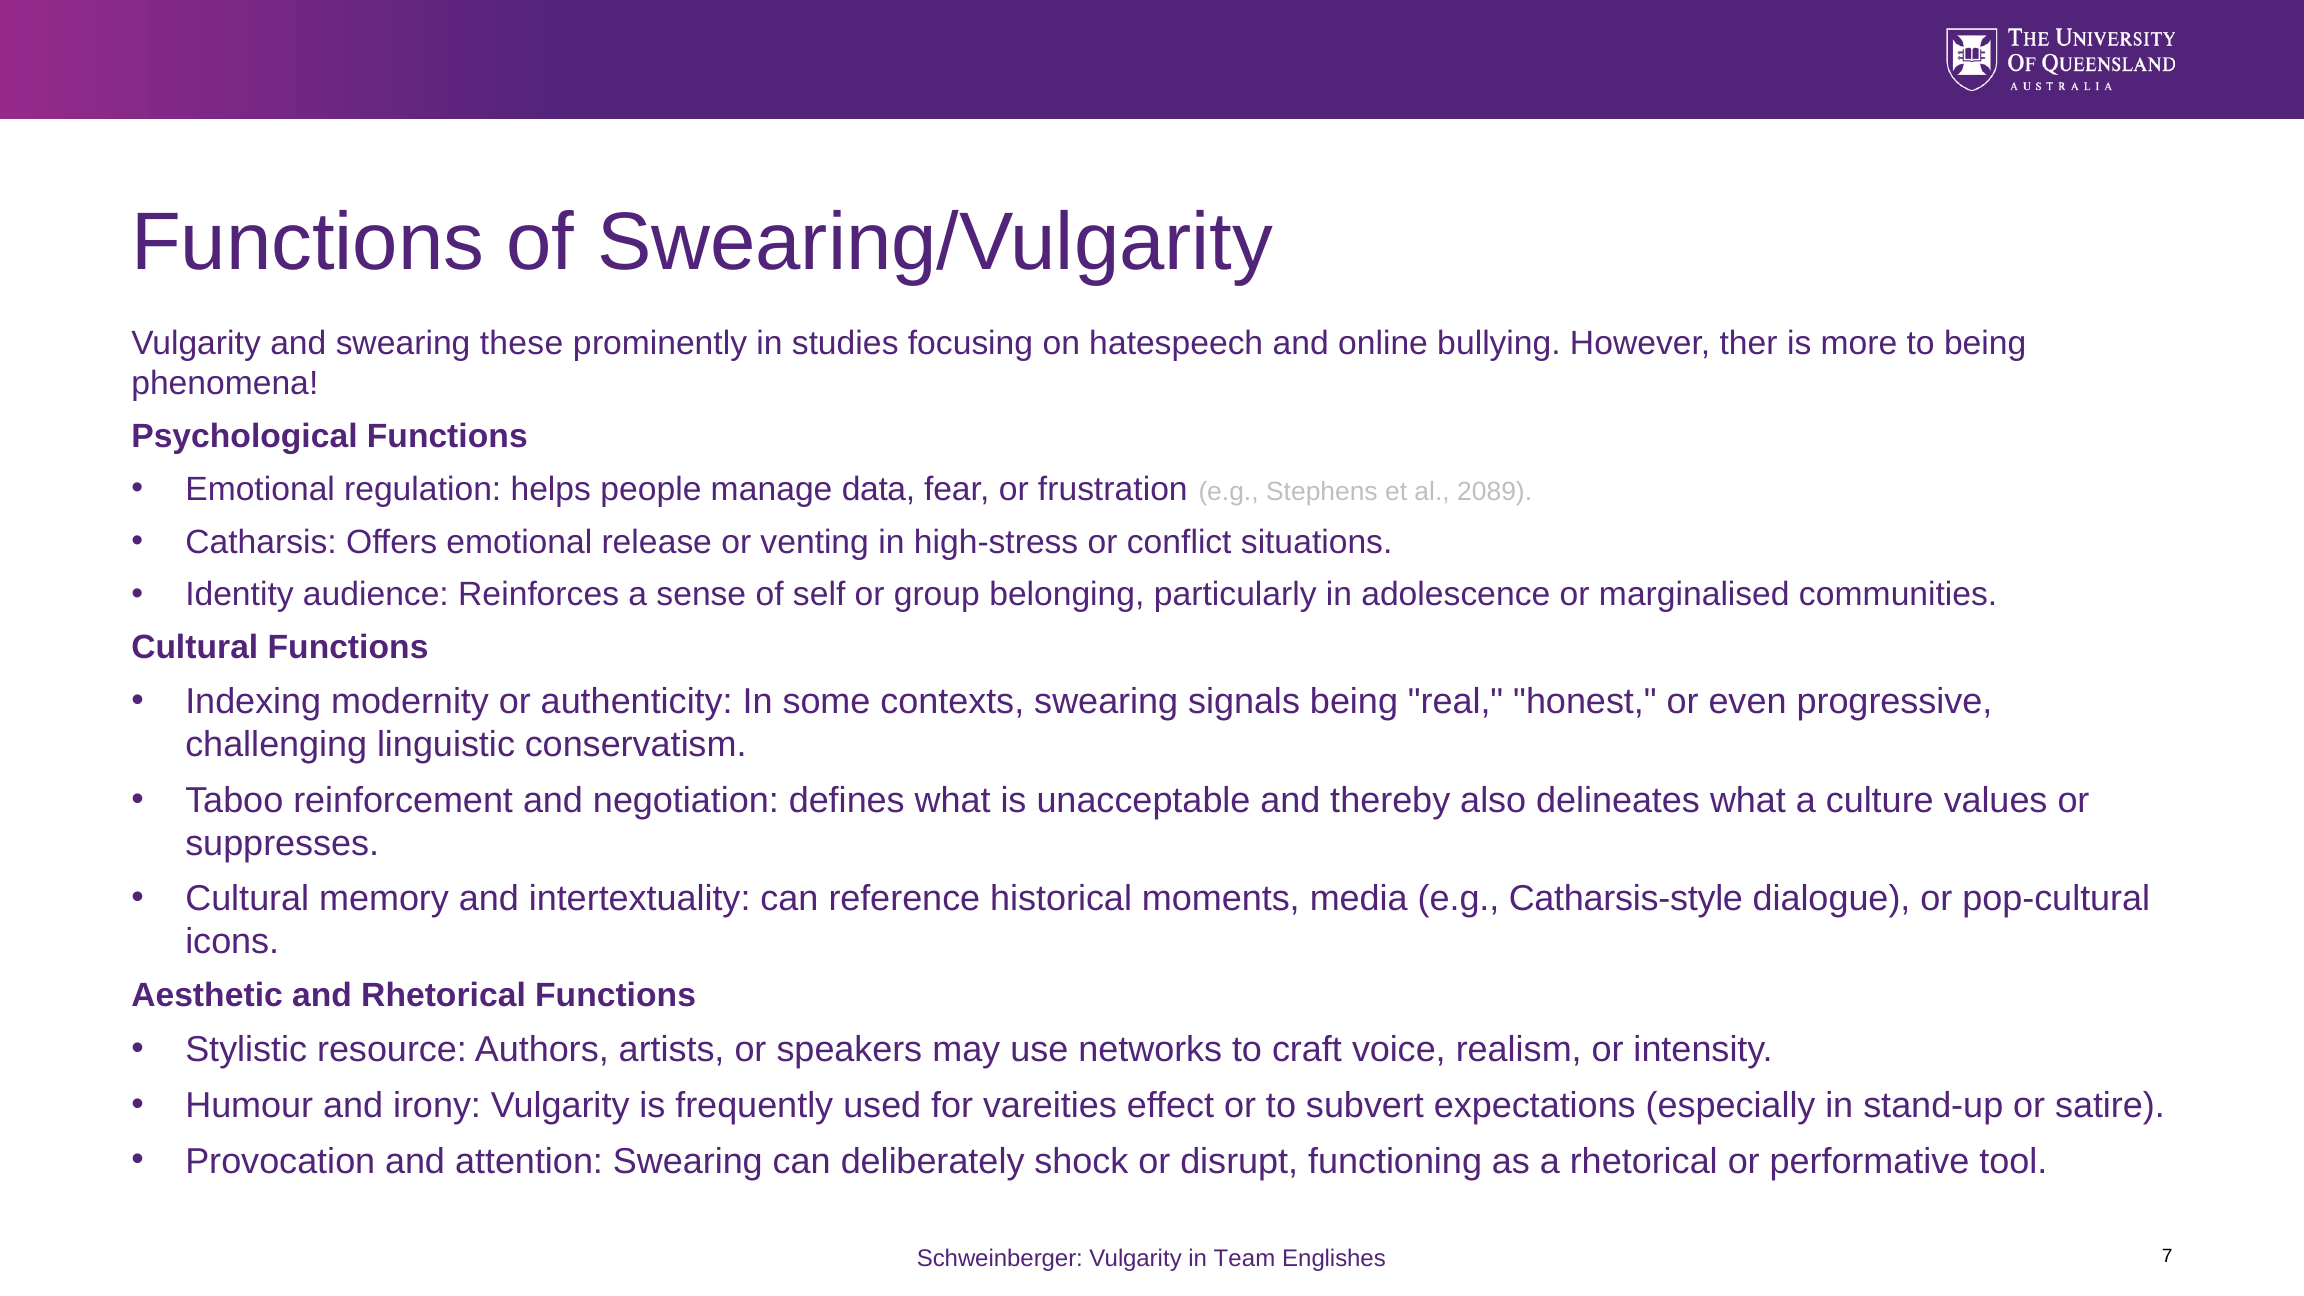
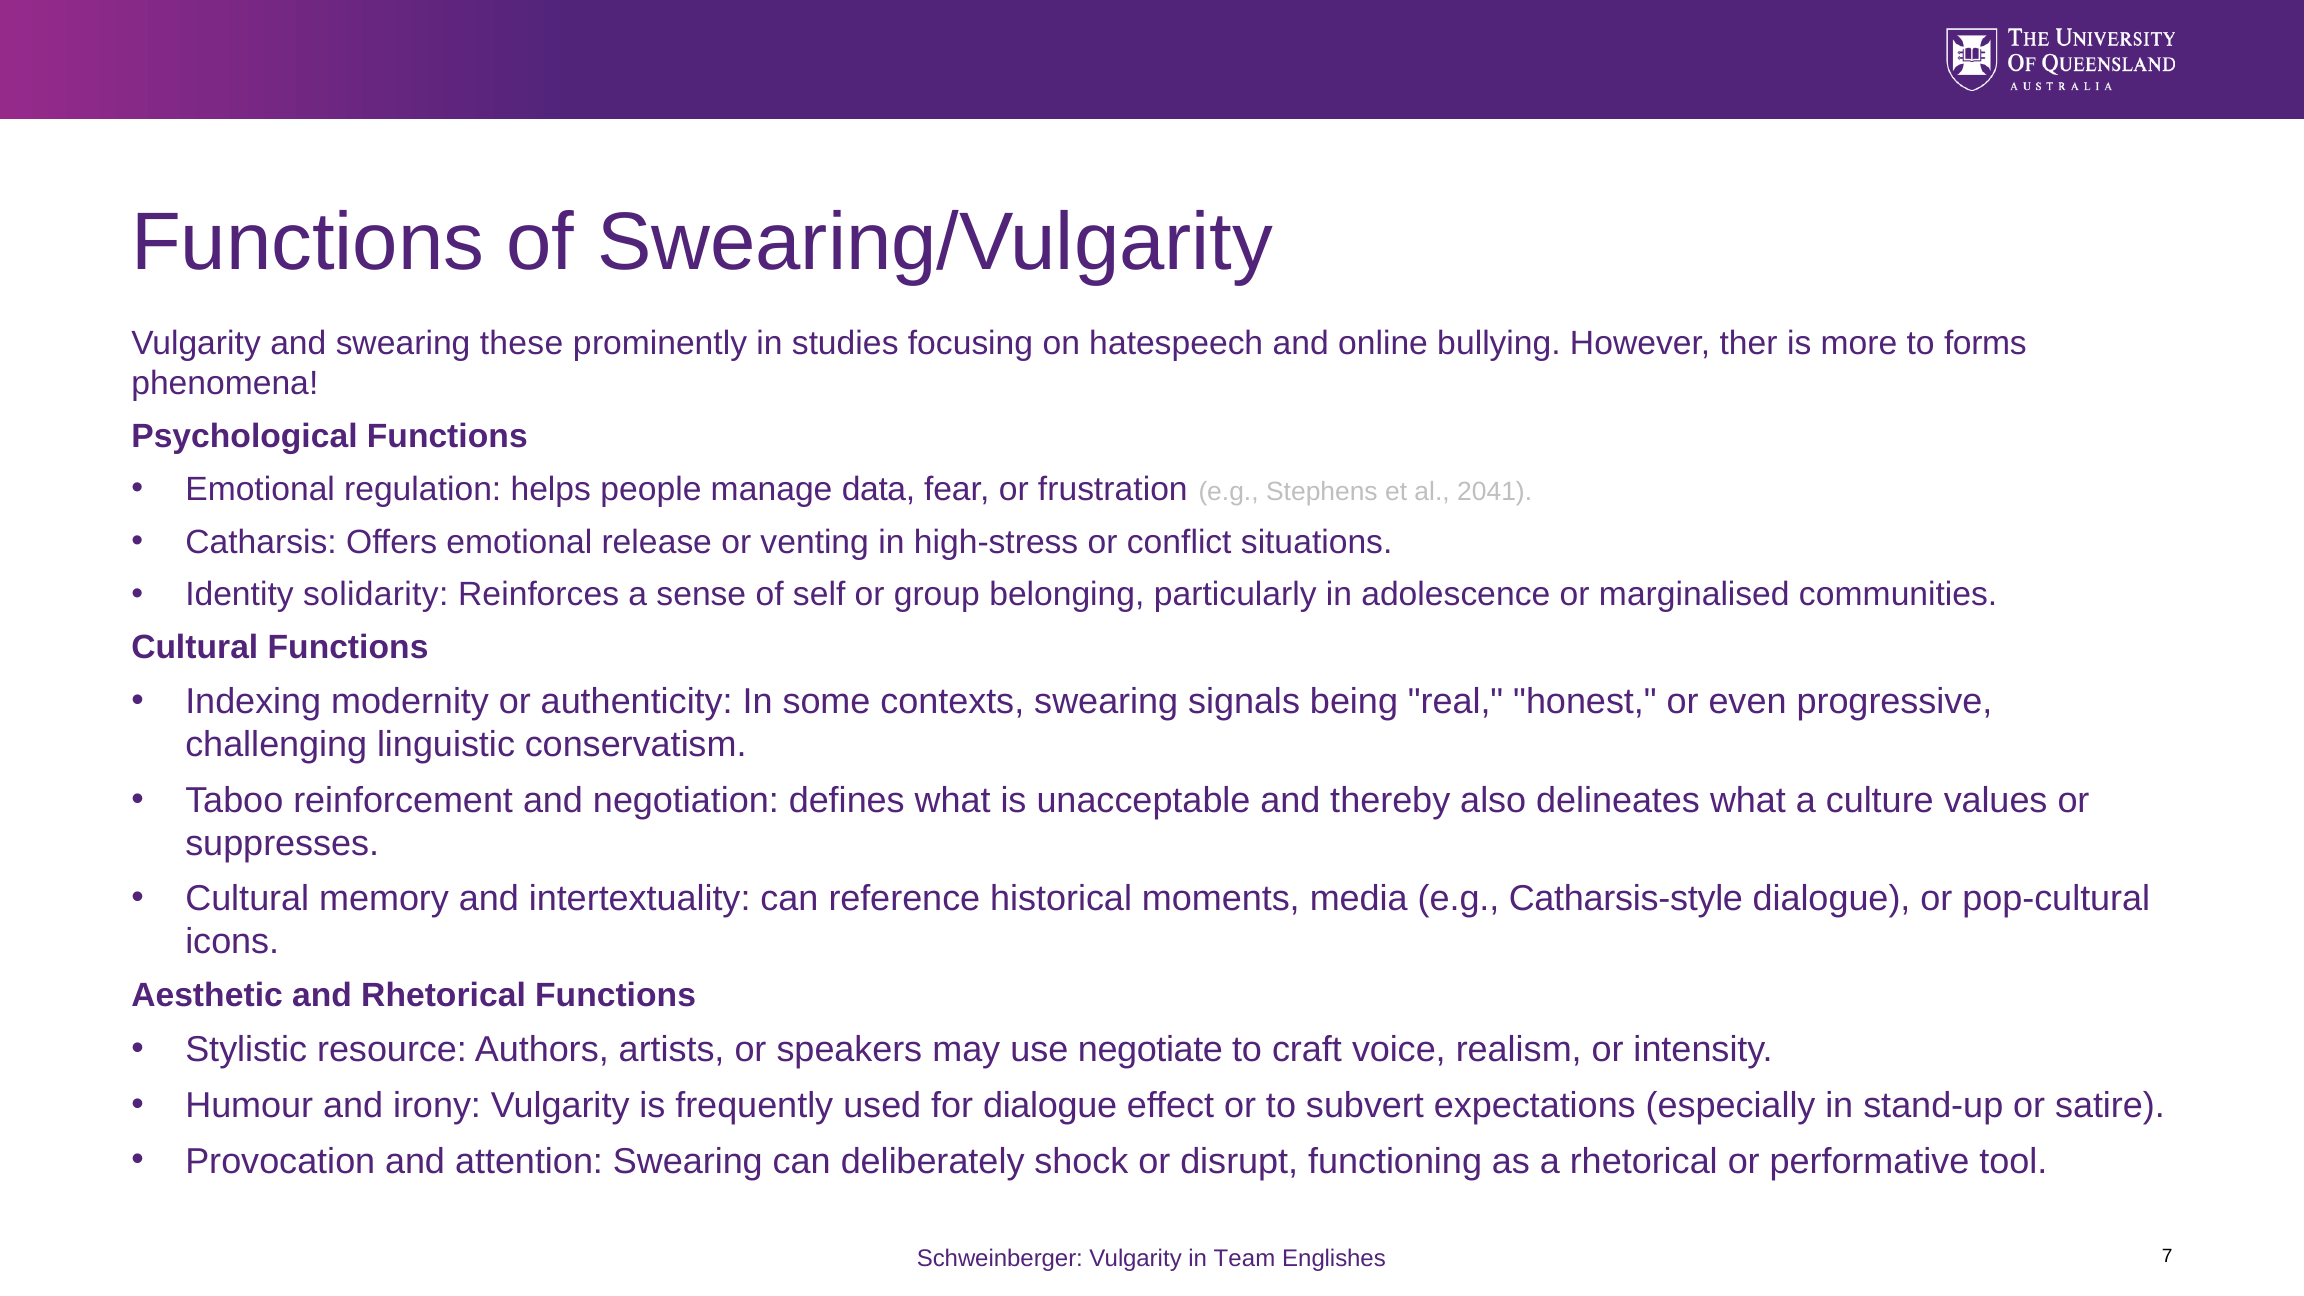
to being: being -> forms (1985, 343)
2089: 2089 -> 2041 (1495, 491)
audience: audience -> solidarity (376, 595)
networks: networks -> negotiate (1150, 1050)
for vareities: vareities -> dialogue (1050, 1106)
